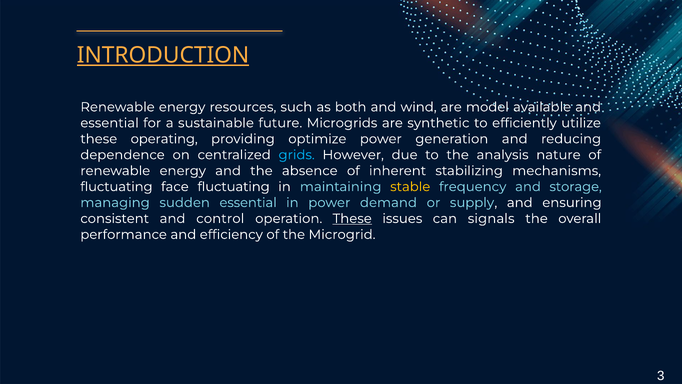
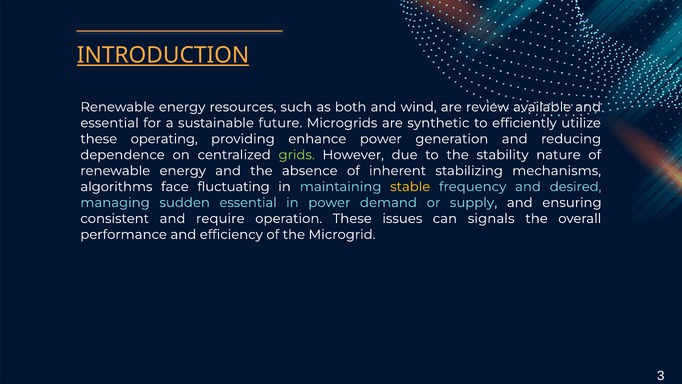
model: model -> review (487, 107)
optimize: optimize -> enhance (317, 139)
grids colour: light blue -> light green (297, 155)
analysis: analysis -> stability (503, 155)
fluctuating: fluctuating -> algorithms (116, 187)
storage: storage -> desired (576, 187)
control: control -> require (220, 218)
These underline: present -> none (352, 218)
